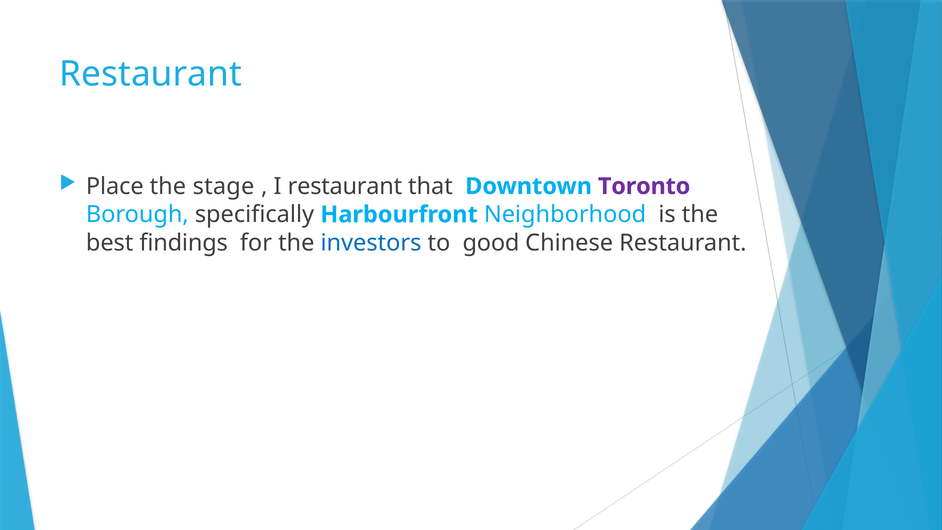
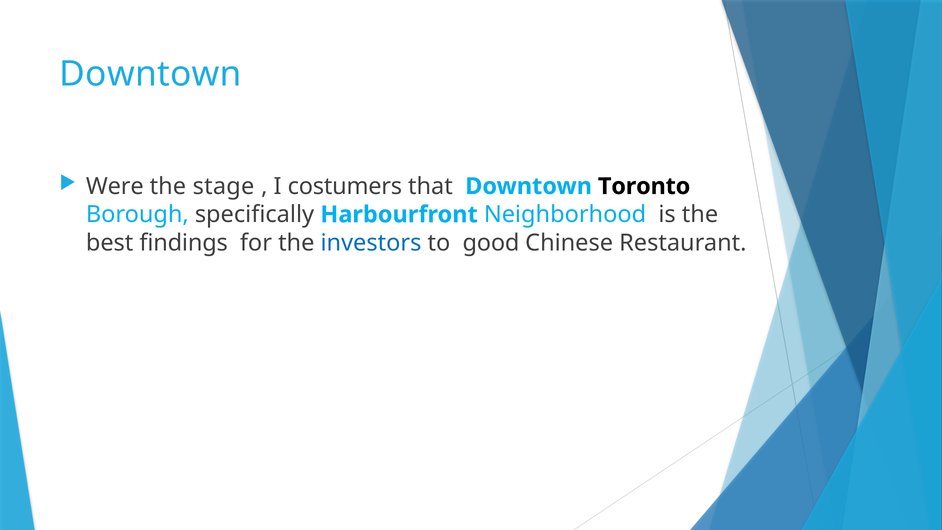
Restaurant: Restaurant -> Downtown (151, 74)
Place: Place -> Were (115, 186)
I restaurant: restaurant -> costumers (345, 186)
Toronto colour: purple -> black (644, 186)
